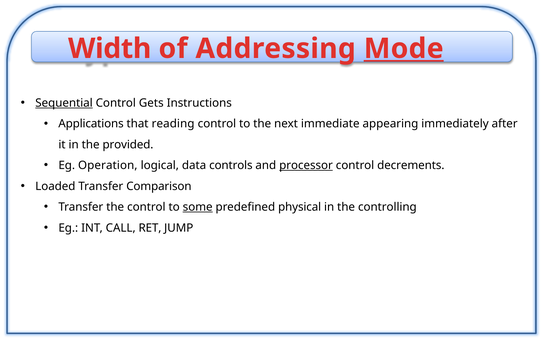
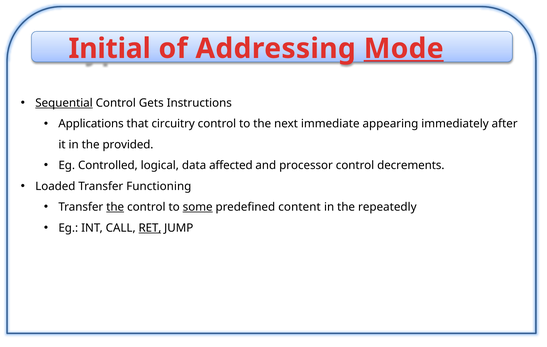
Width: Width -> Initial (110, 49)
reading: reading -> circuitry (173, 124)
Operation: Operation -> Controlled (108, 166)
controls: controls -> affected (231, 166)
processor underline: present -> none (306, 166)
Comparison: Comparison -> Functioning (159, 186)
the underline: none -> present (115, 207)
physical: physical -> content (300, 207)
controlling: controlling -> repeatedly (387, 207)
RET underline: none -> present (150, 228)
